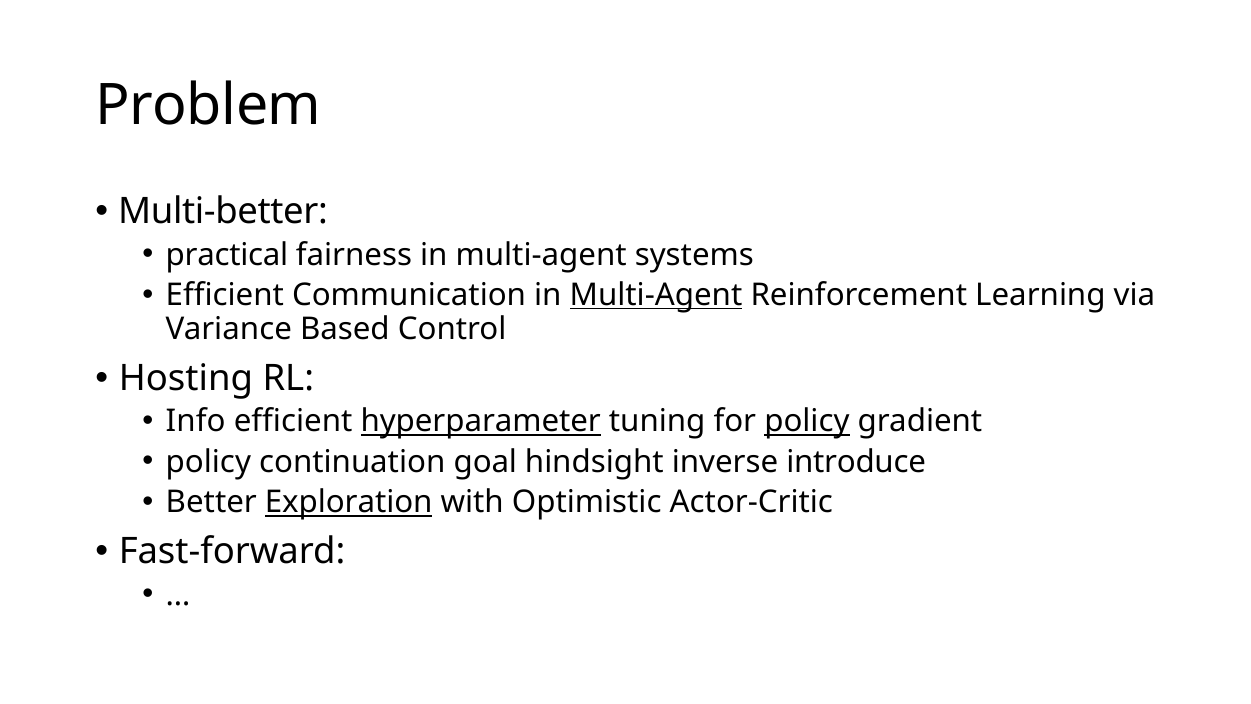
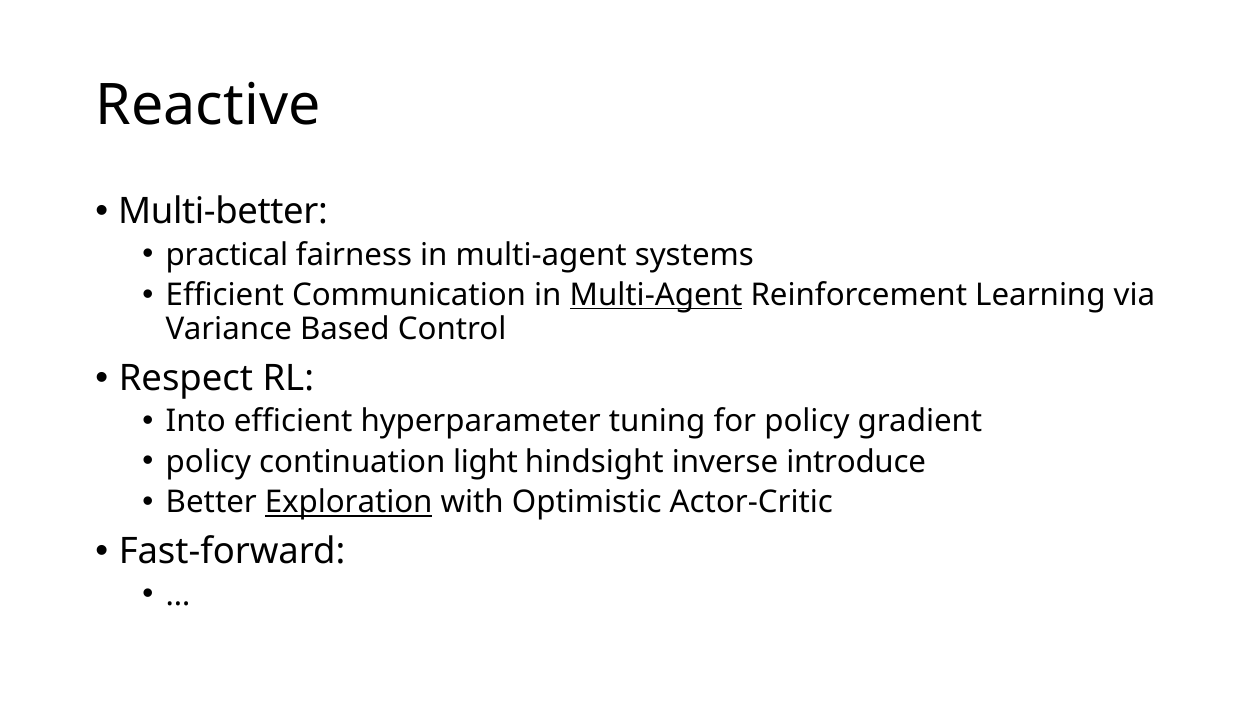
Problem: Problem -> Reactive (208, 105)
Hosting: Hosting -> Respect (186, 378)
Info: Info -> Into (196, 421)
hyperparameter underline: present -> none (481, 421)
policy underline: present -> none (807, 421)
goal: goal -> light (485, 462)
